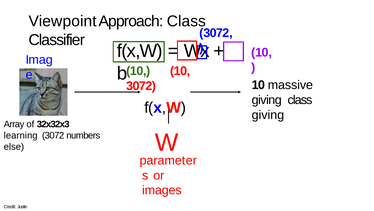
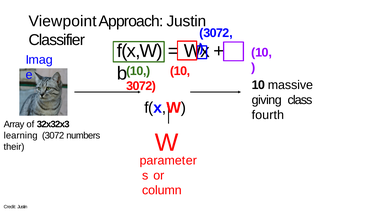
Approach Class: Class -> Justin (186, 21)
giving: giving -> fourth (268, 115)
else: else -> their (14, 146)
images: images -> column (162, 190)
